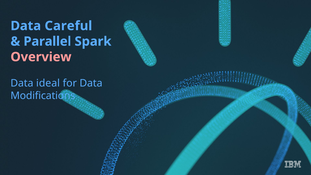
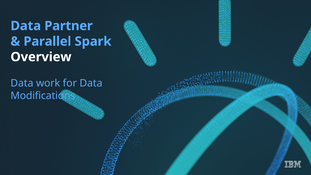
Careful: Careful -> Partner (69, 26)
Overview colour: pink -> white (41, 57)
ideal: ideal -> work (48, 83)
